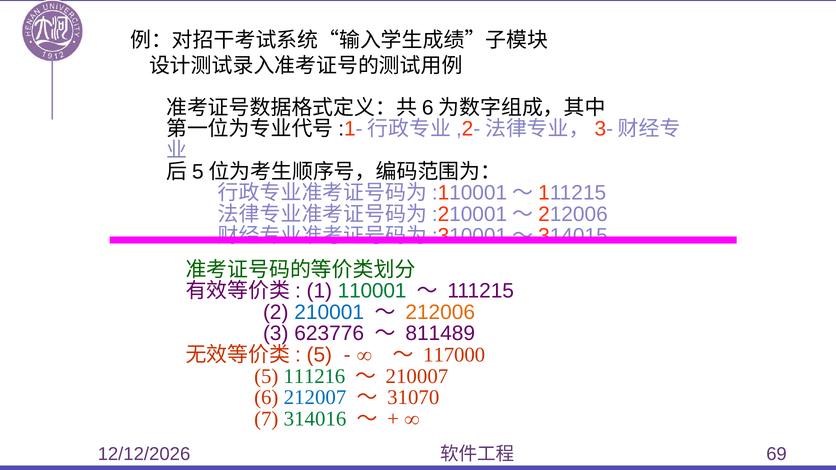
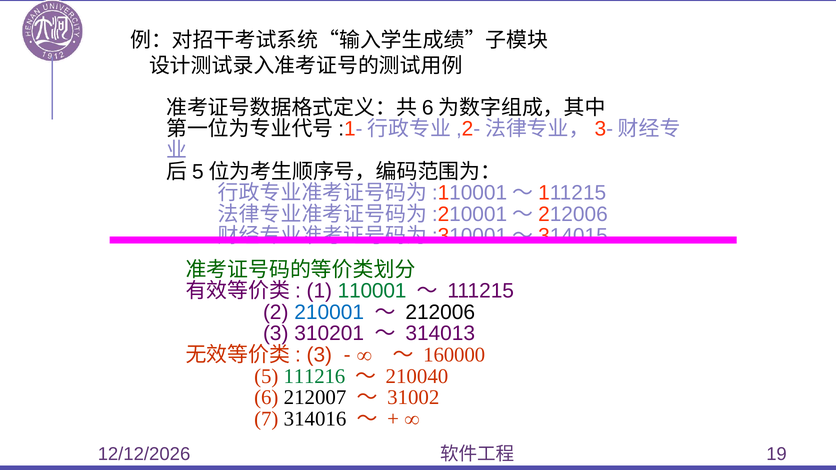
212006 colour: orange -> black (440, 312)
623776: 623776 -> 310201 (329, 334)
811489: 811489 -> 314013 (440, 334)
5: 5 -> 3 (319, 355)
117000: 117000 -> 160000 (454, 355)
210007: 210007 -> 210040 (417, 376)
212007 colour: blue -> black (315, 398)
31070: 31070 -> 31002 (413, 398)
314016 colour: green -> black (315, 419)
69: 69 -> 19 (777, 454)
